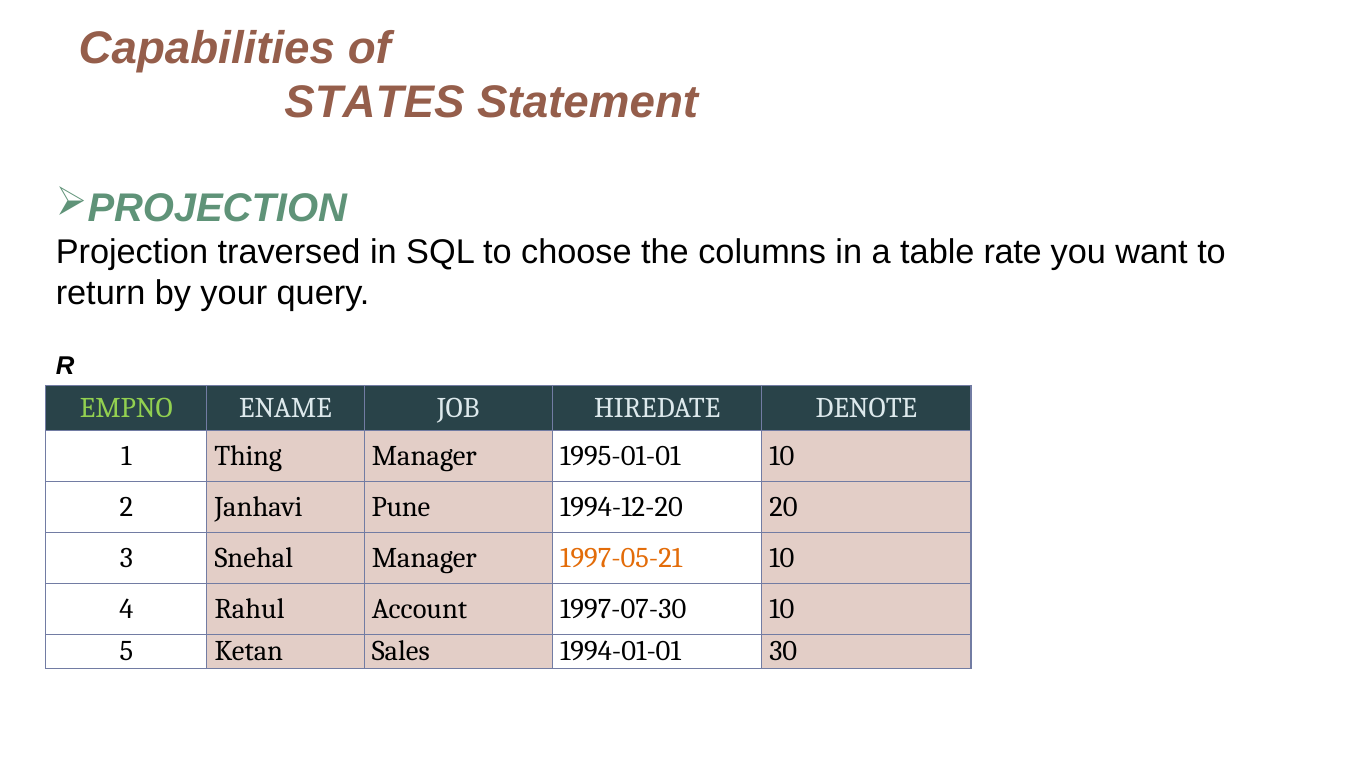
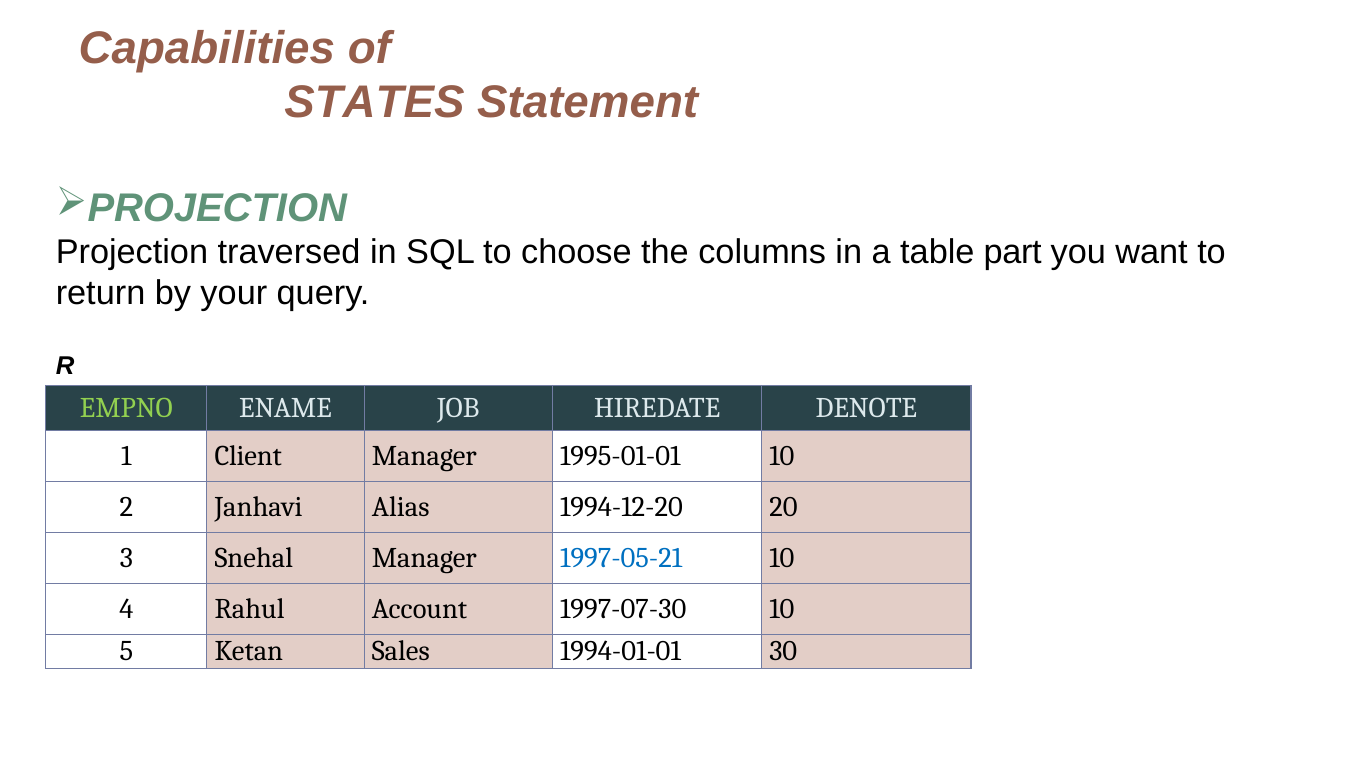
rate: rate -> part (1013, 253)
Thing: Thing -> Client (248, 456)
Pune: Pune -> Alias (401, 507)
1997-05-21 colour: orange -> blue (621, 558)
